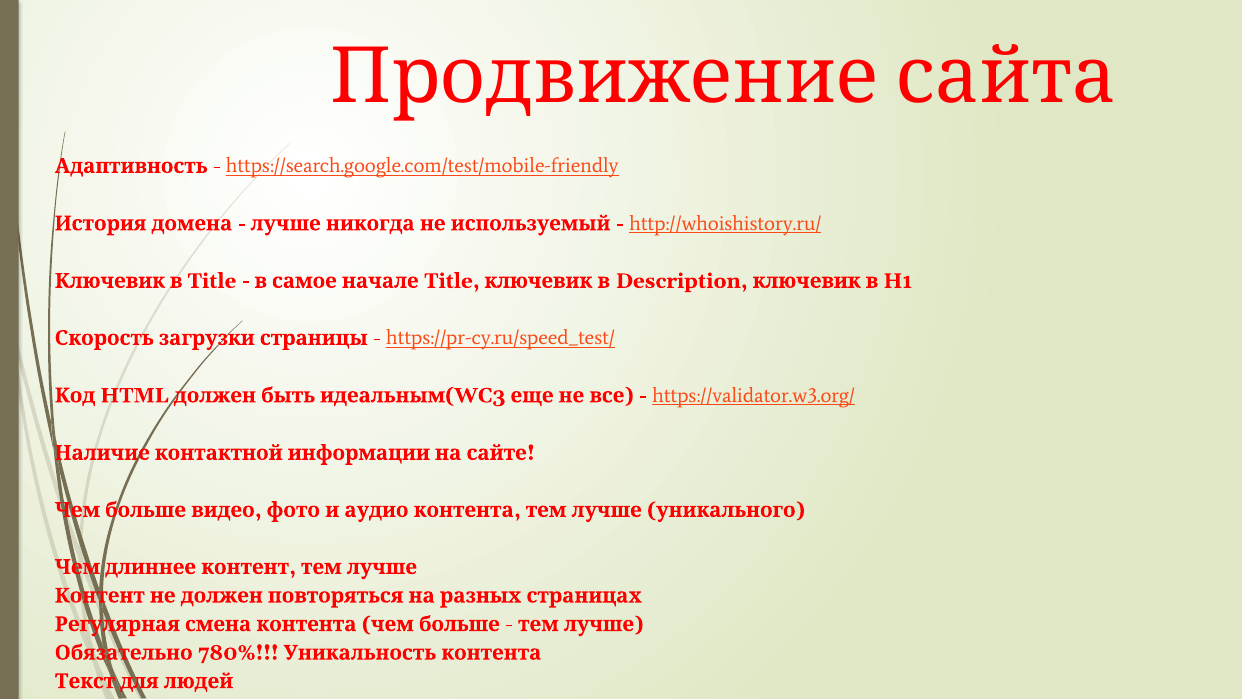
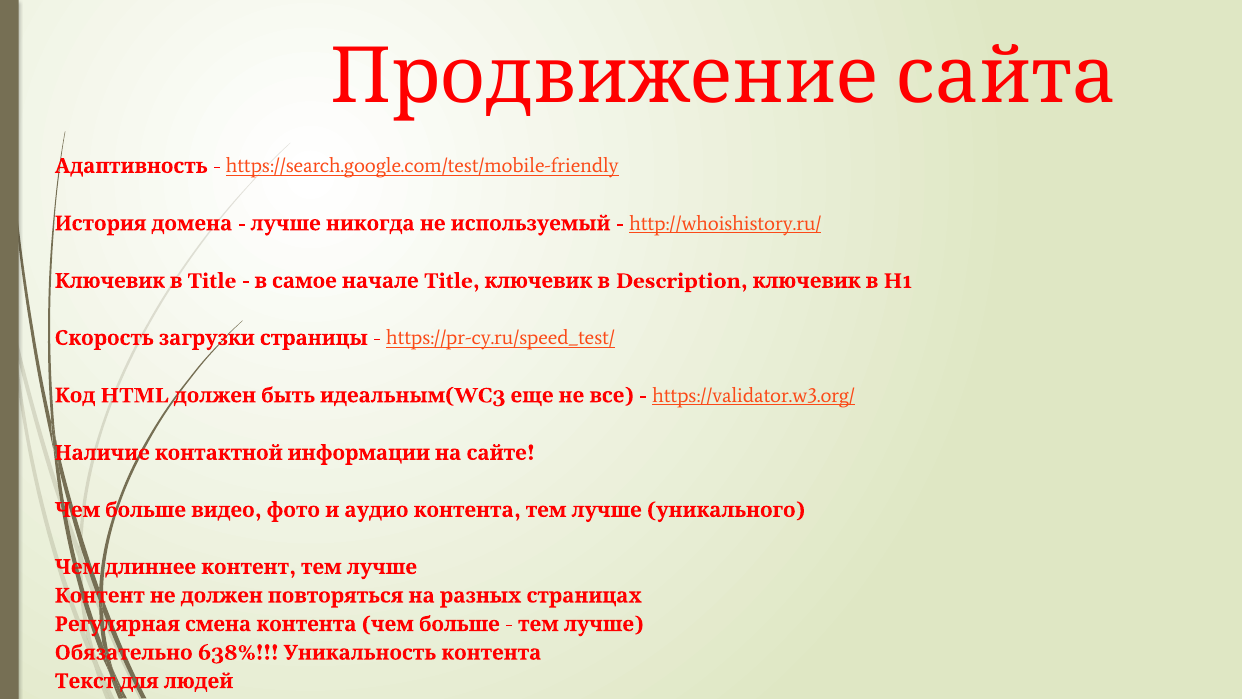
780%: 780% -> 638% (238, 652)
